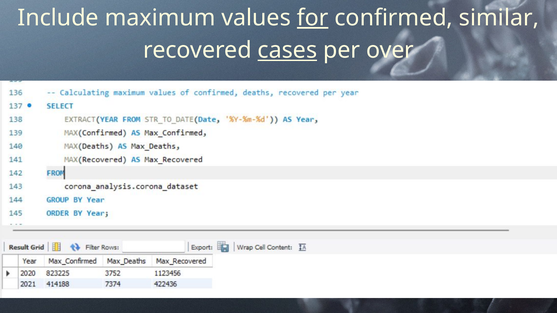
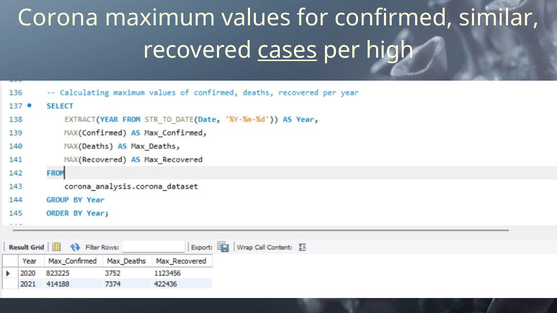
Include: Include -> Corona (58, 18)
for underline: present -> none (313, 18)
over: over -> high (390, 50)
